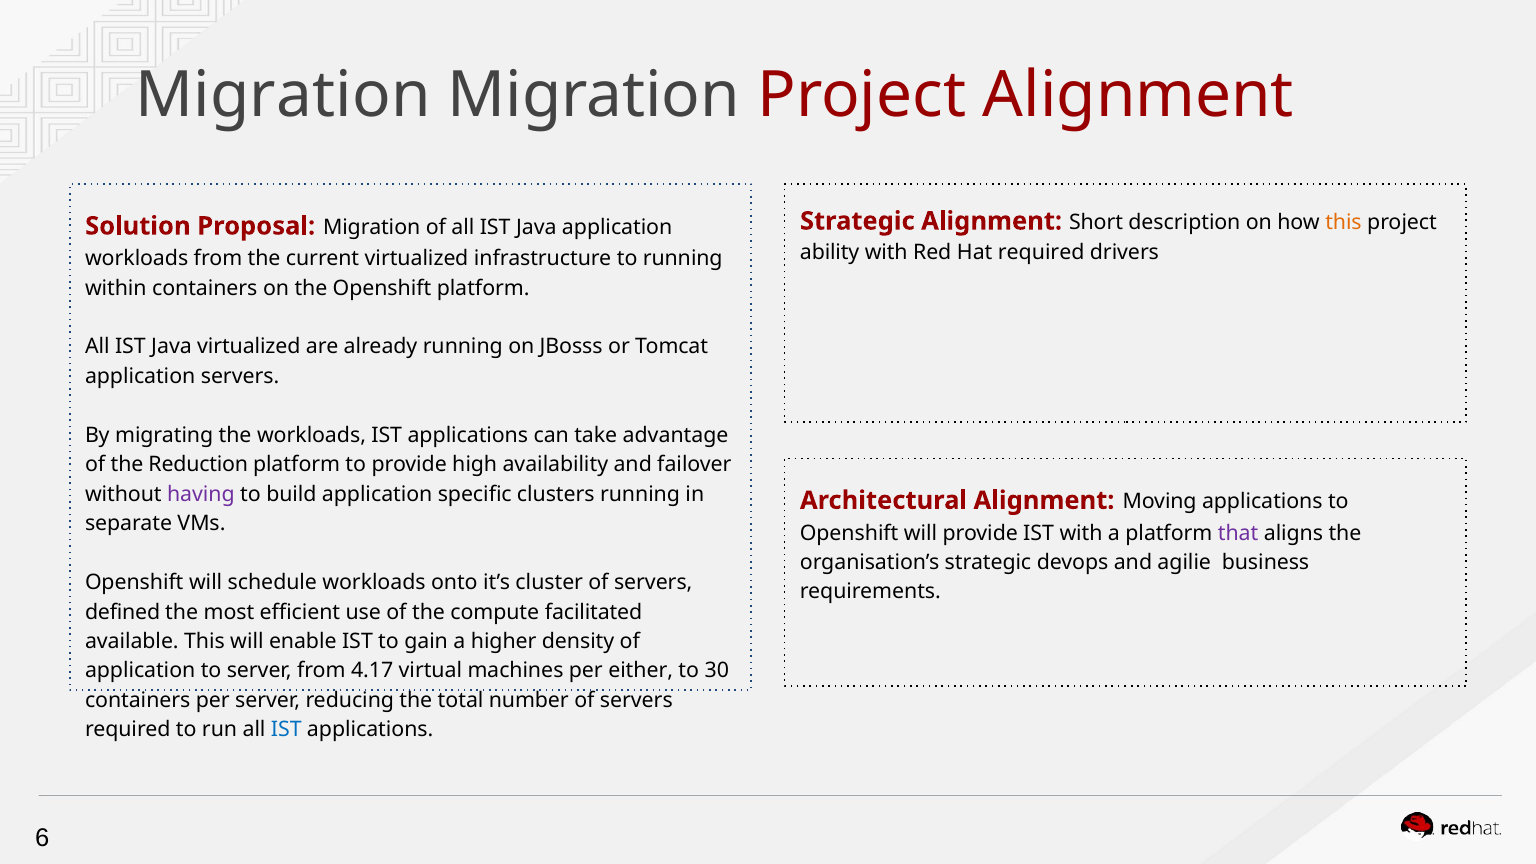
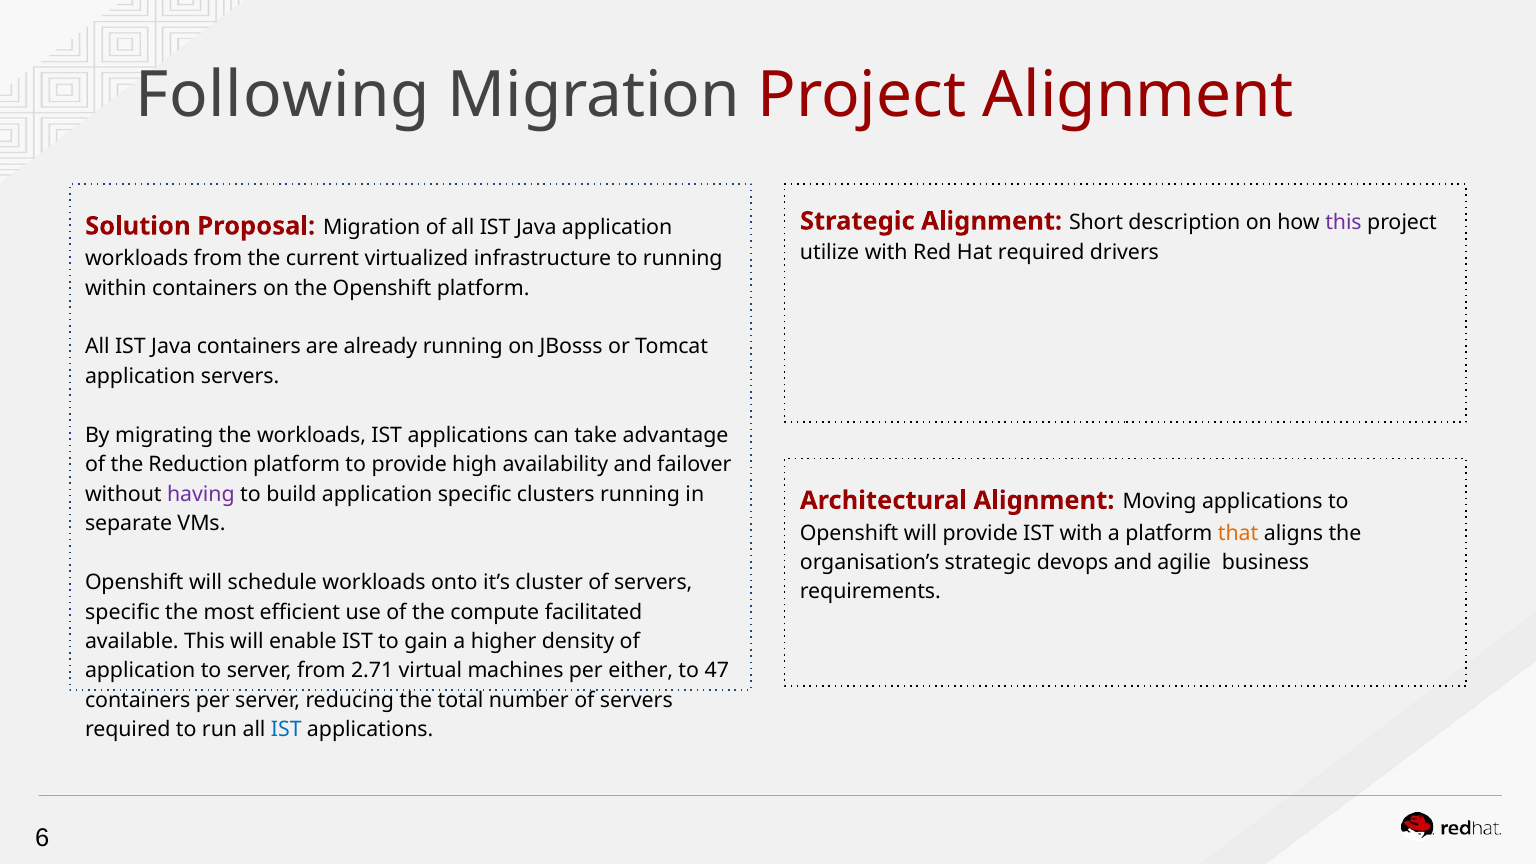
Migration: Migration -> Following (283, 96)
this colour: orange -> purple (1343, 223)
ability: ability -> utilize (830, 253)
Java virtualized: virtualized -> containers (249, 347)
that colour: purple -> orange (1238, 533)
defined: defined -> specific (122, 612)
4.17: 4.17 -> 2.71 (372, 671)
30: 30 -> 47 (717, 671)
